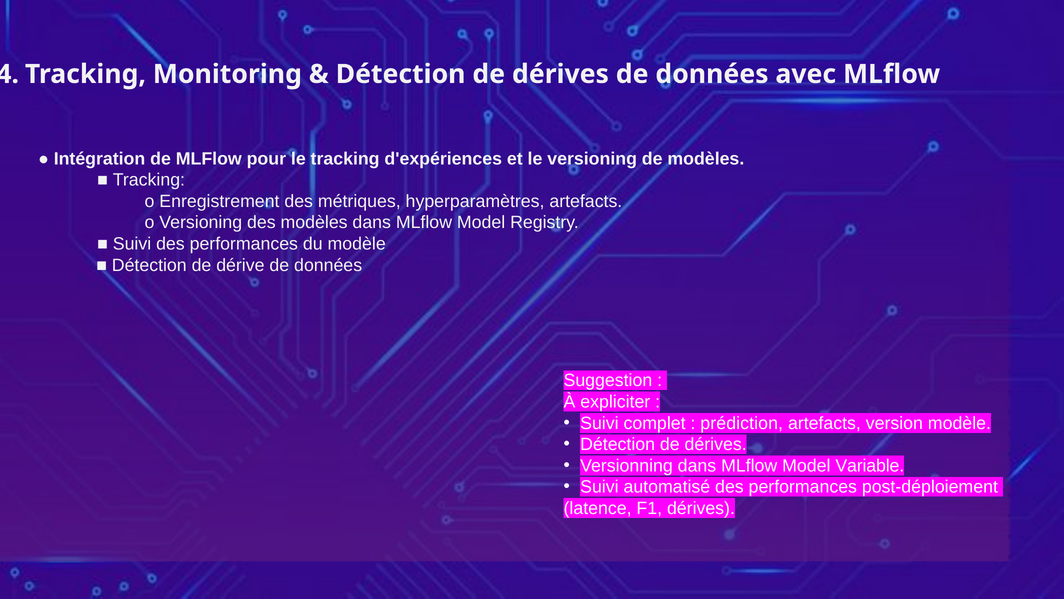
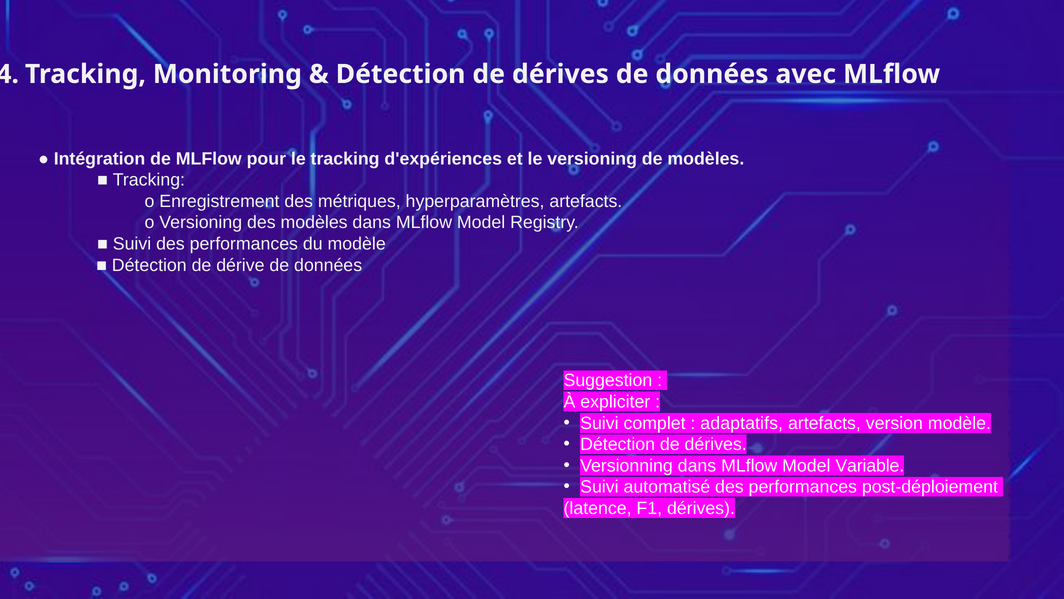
prédiction: prédiction -> adaptatifs (742, 423)
